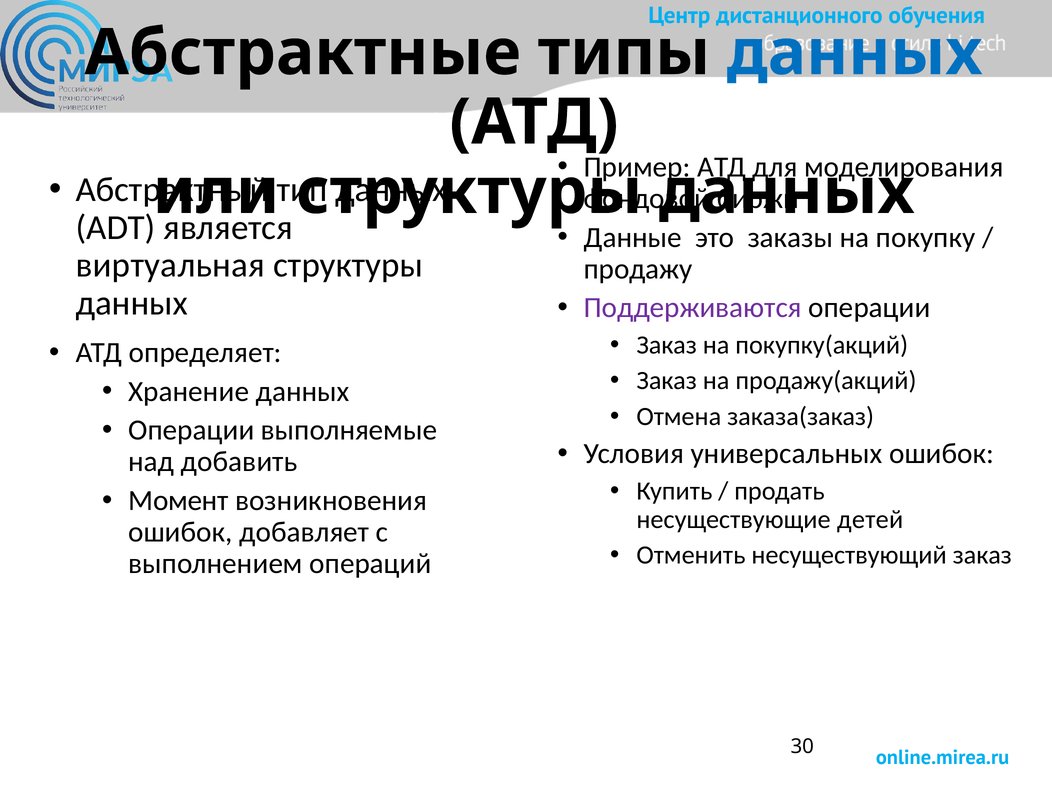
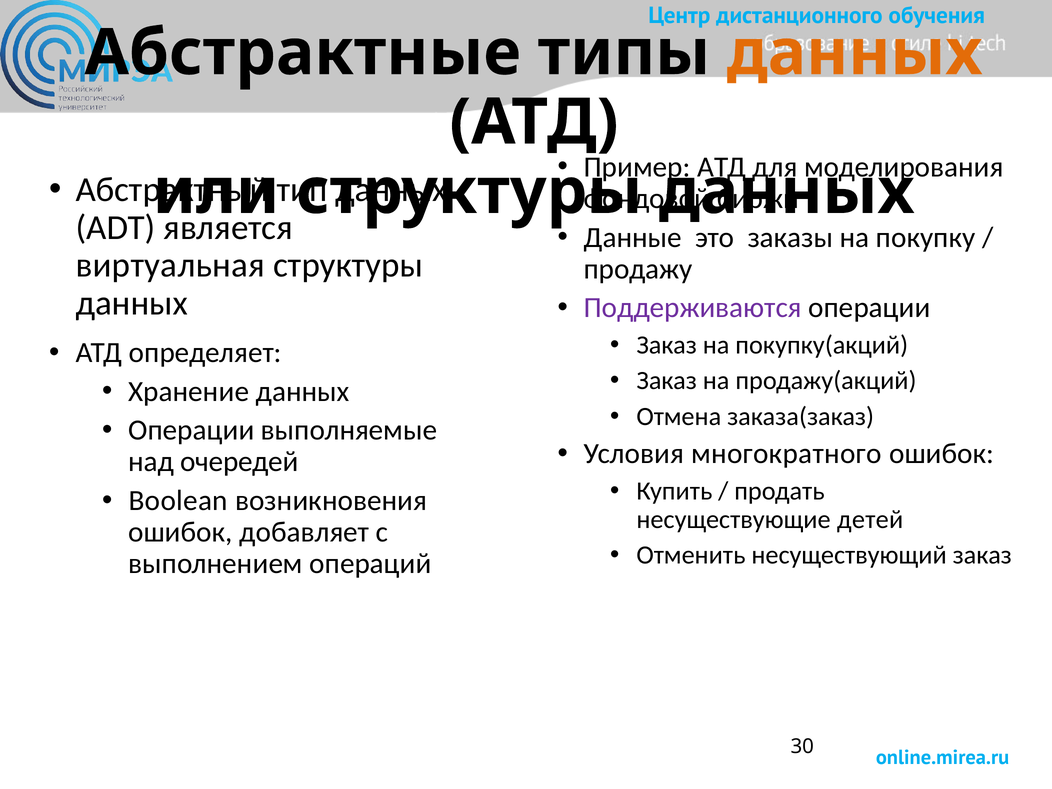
данных colour: blue -> orange (855, 53)
универсальных: универсальных -> многократного (786, 454)
добавить: добавить -> очередей (239, 462)
Момент: Момент -> Boolean (178, 501)
